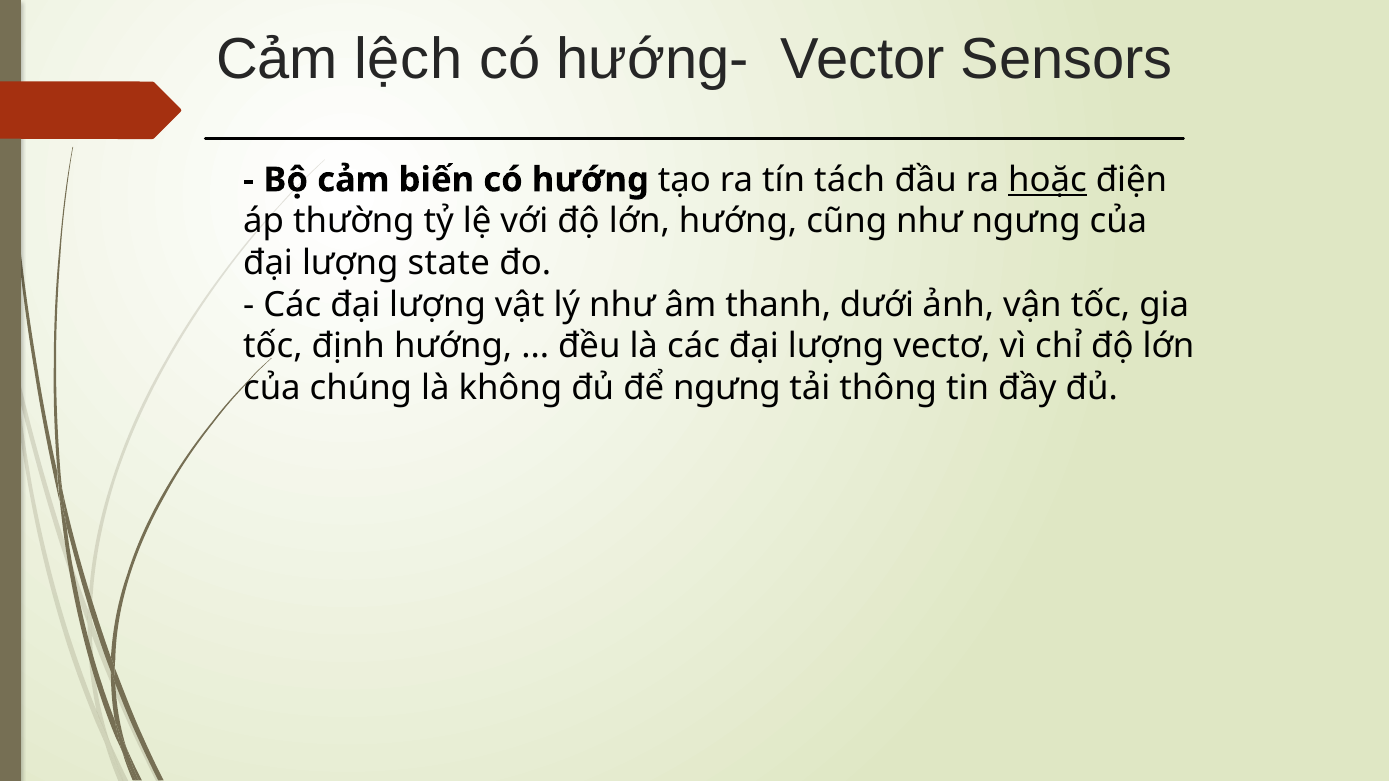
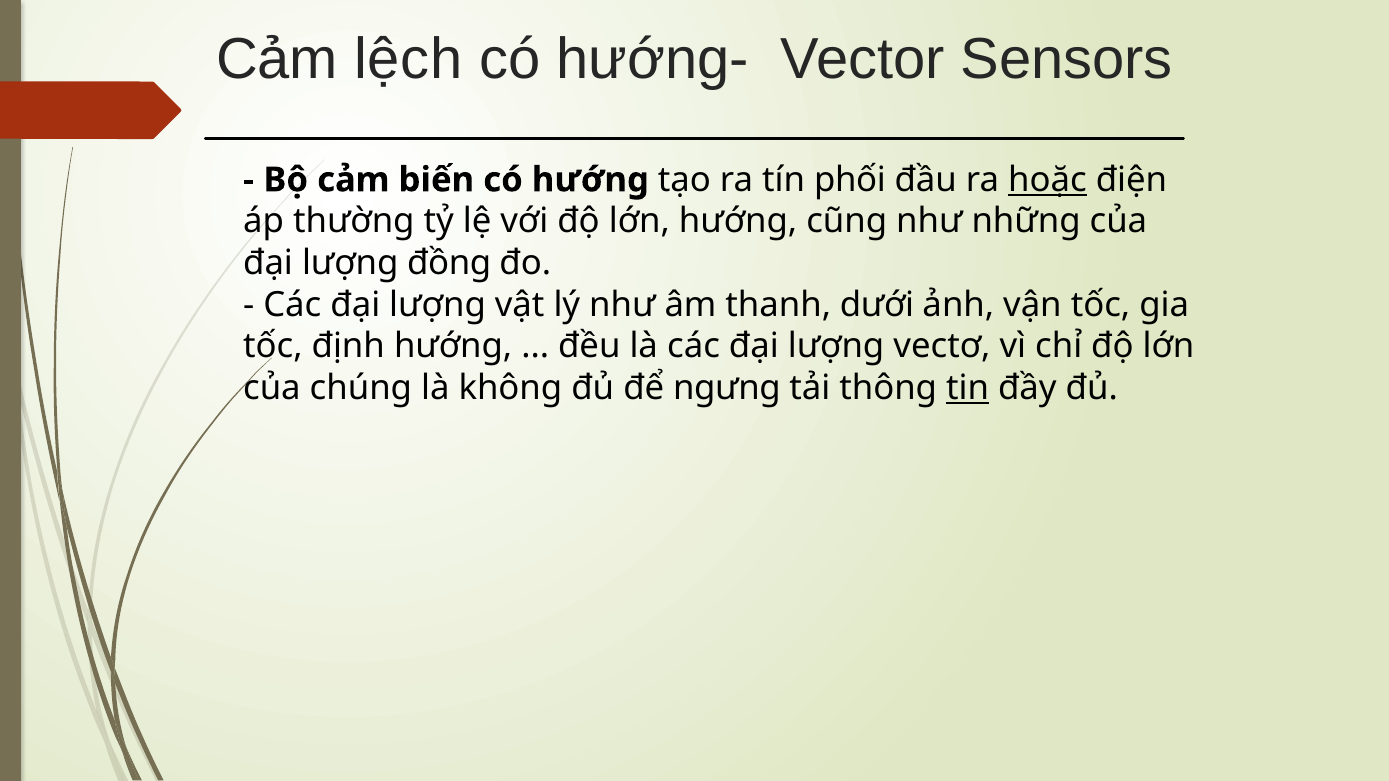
tách: tách -> phối (850, 180)
như ngưng: ngưng -> những (1026, 222)
state: state -> đồng (449, 263)
tin underline: none -> present (968, 388)
